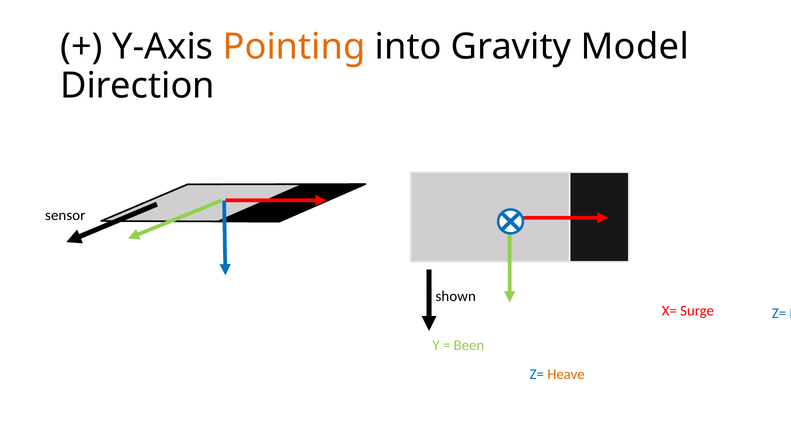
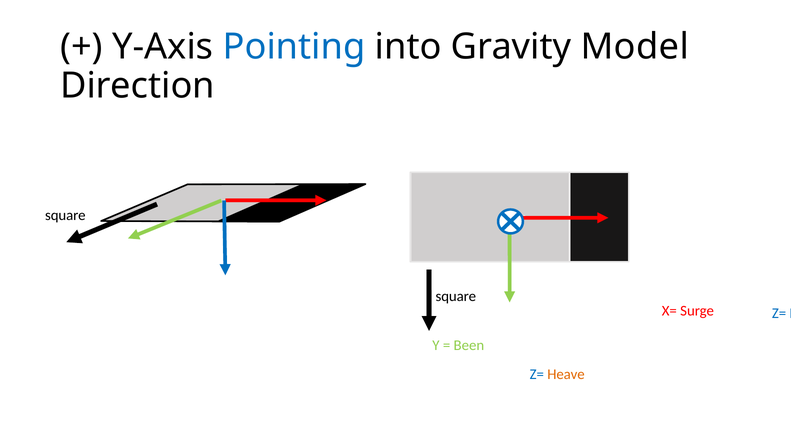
Pointing colour: orange -> blue (294, 47)
sensor: sensor -> square (65, 215)
shown: shown -> square (456, 297)
